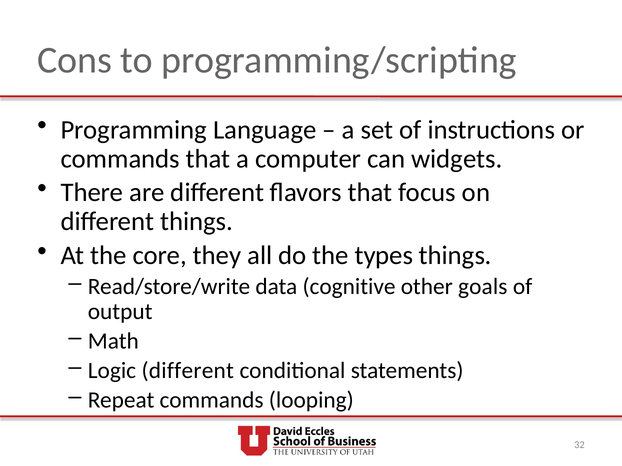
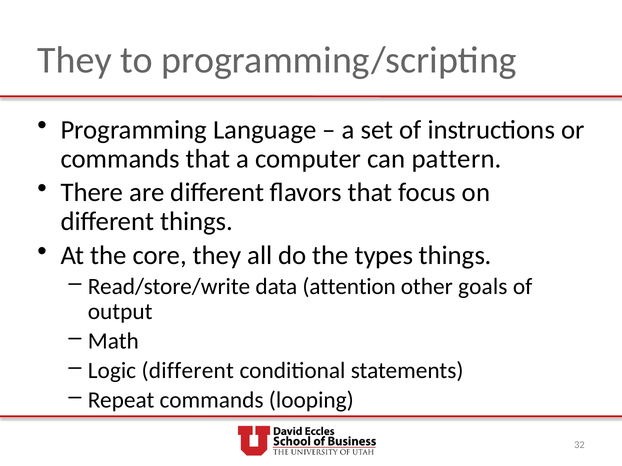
Cons: Cons -> They (75, 60)
widgets: widgets -> pattern (457, 159)
cognitive: cognitive -> attention (349, 287)
